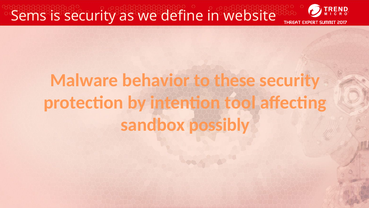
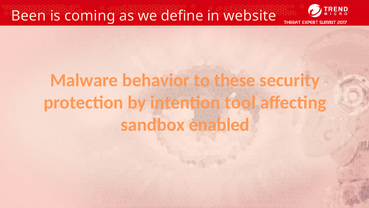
Sems: Sems -> Been (29, 16)
is security: security -> coming (90, 16)
possibly: possibly -> enabled (219, 124)
